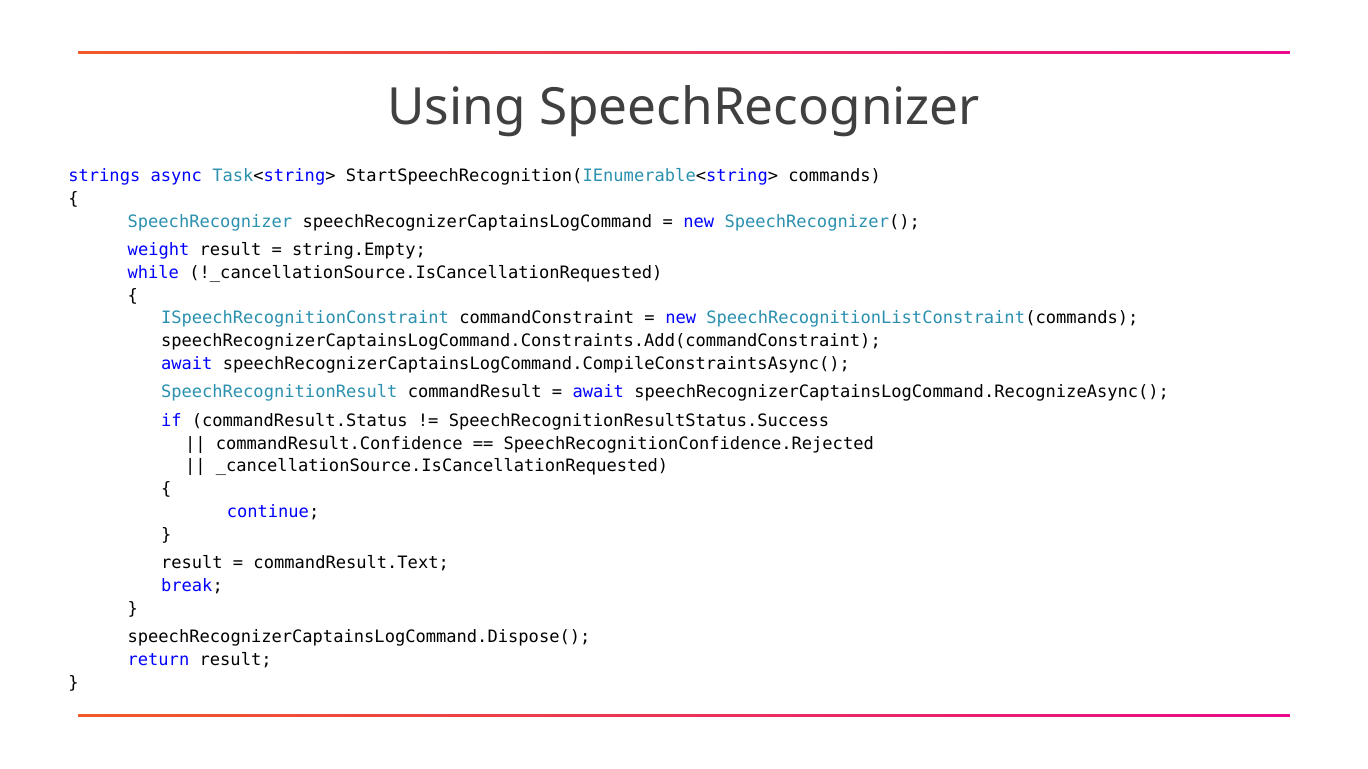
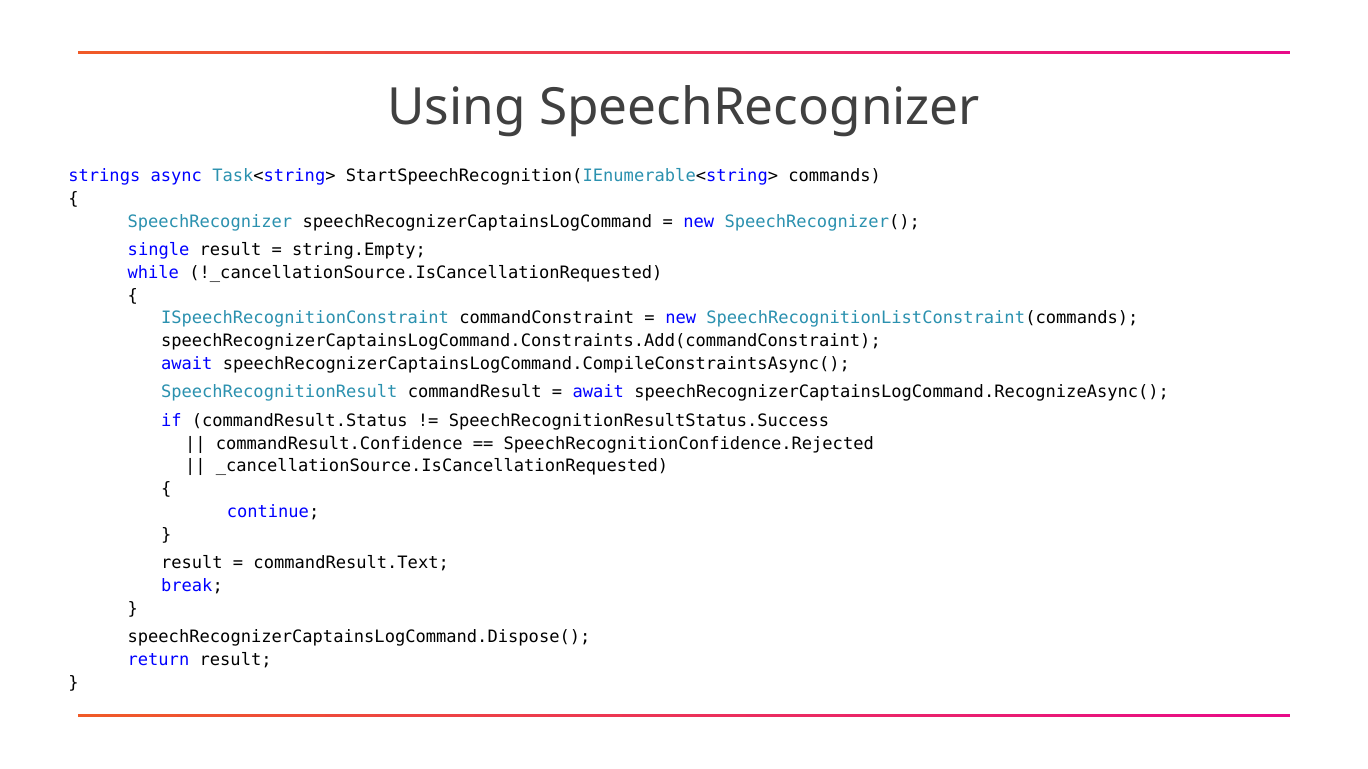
weight: weight -> single (159, 250)
